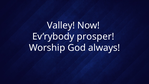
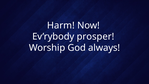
Valley: Valley -> Harm (61, 25)
